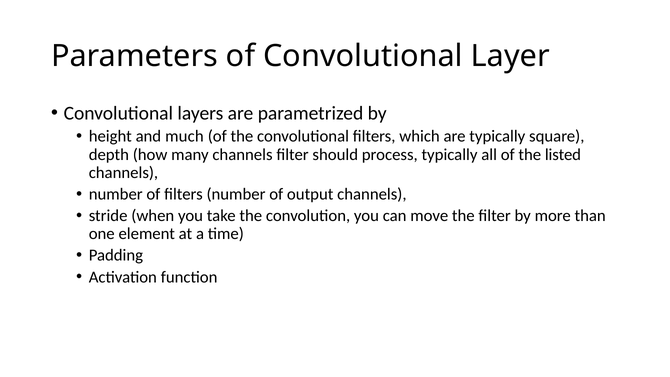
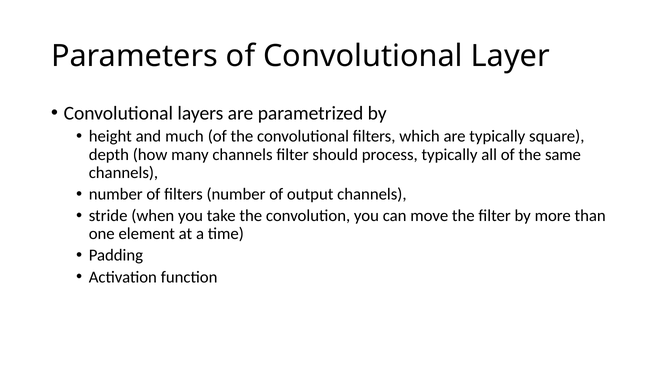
listed: listed -> same (563, 154)
